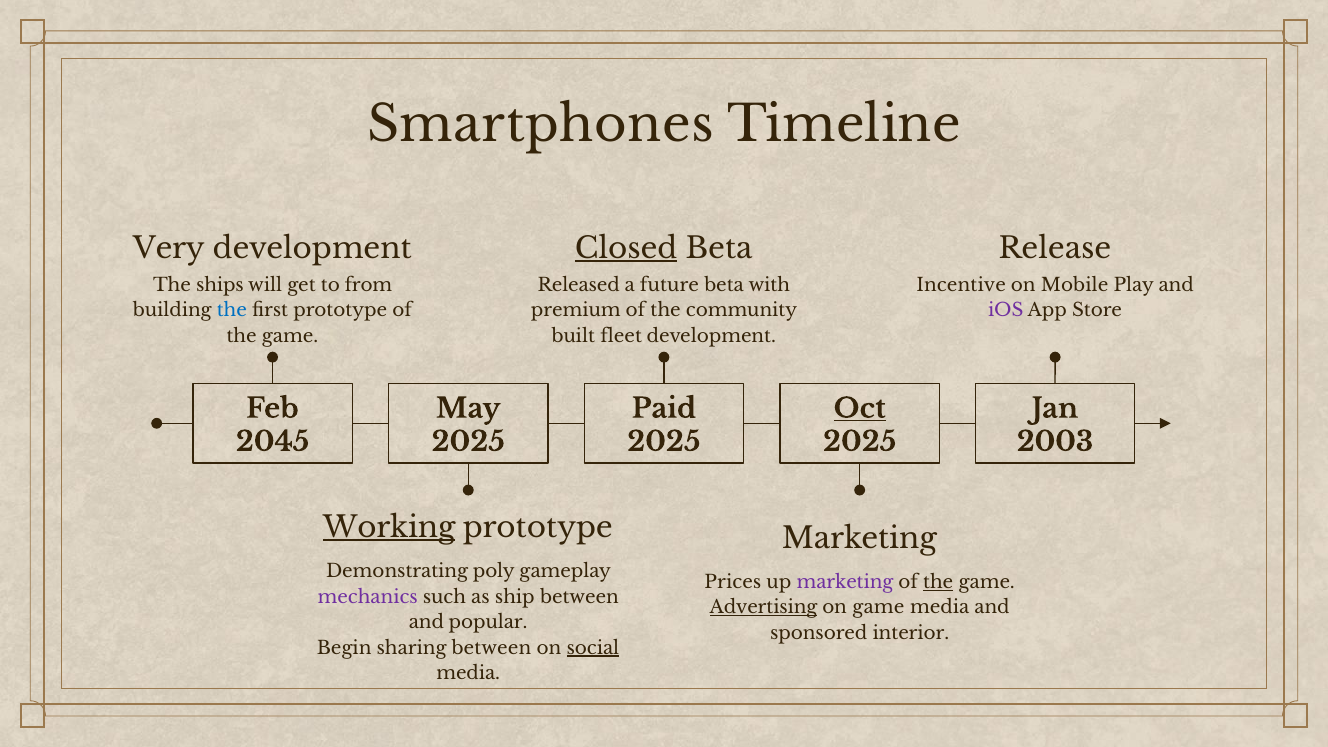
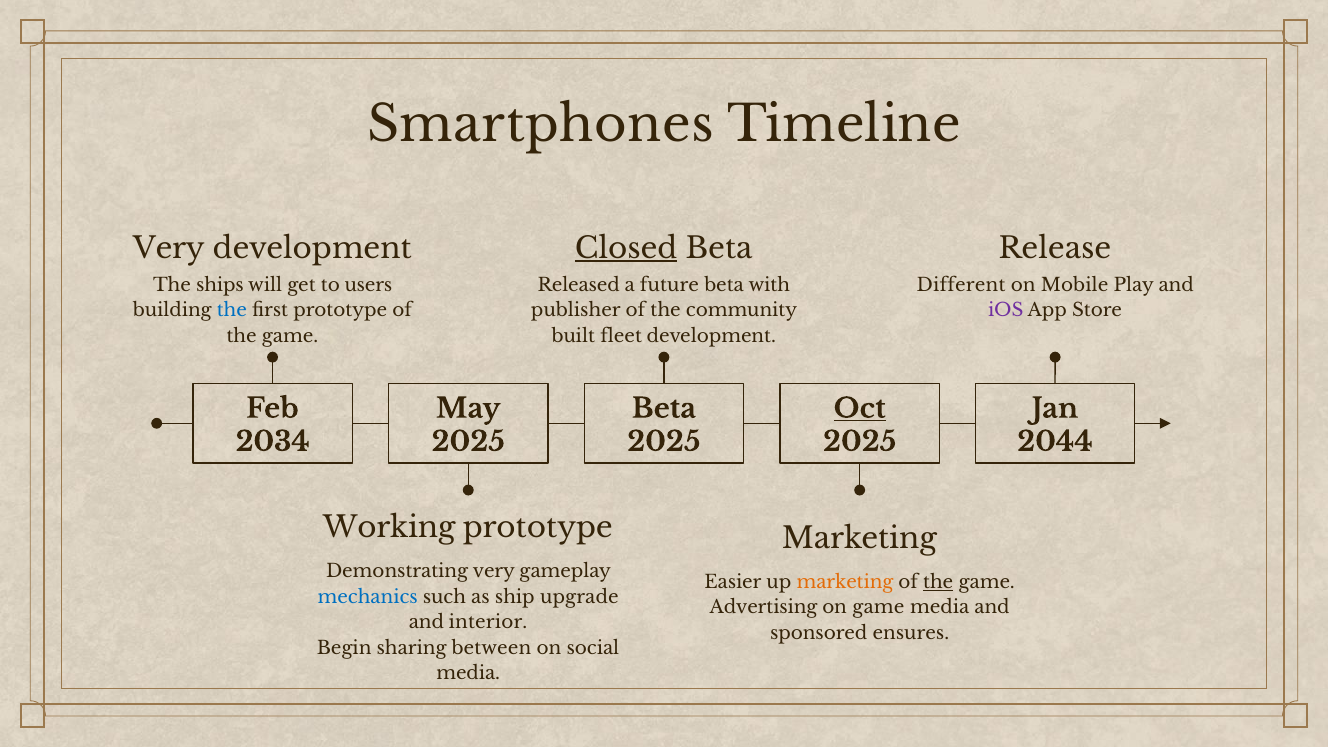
from: from -> users (368, 285)
Incentive: Incentive -> Different (961, 285)
premium: premium -> publisher (576, 311)
Paid: Paid -> Beta (664, 409)
2045: 2045 -> 2034 (273, 442)
2003: 2003 -> 2044 (1055, 442)
Working underline: present -> none (389, 527)
Demonstrating poly: poly -> very (494, 572)
Prices: Prices -> Easier (733, 582)
marketing colour: purple -> orange (845, 582)
mechanics colour: purple -> blue (368, 597)
ship between: between -> upgrade (579, 597)
Advertising underline: present -> none (764, 608)
popular: popular -> interior (488, 623)
interior: interior -> ensures (911, 633)
social underline: present -> none (593, 648)
